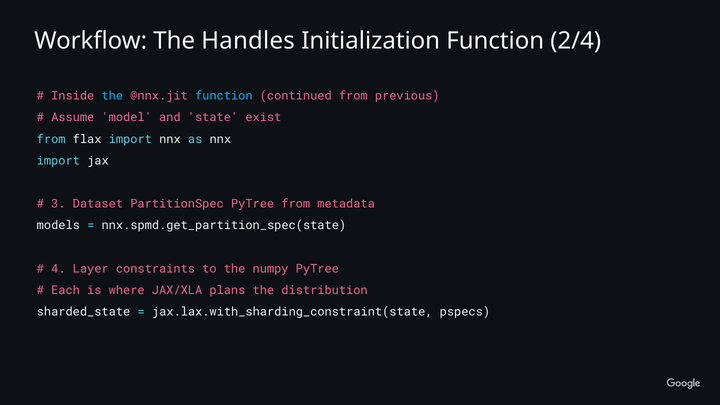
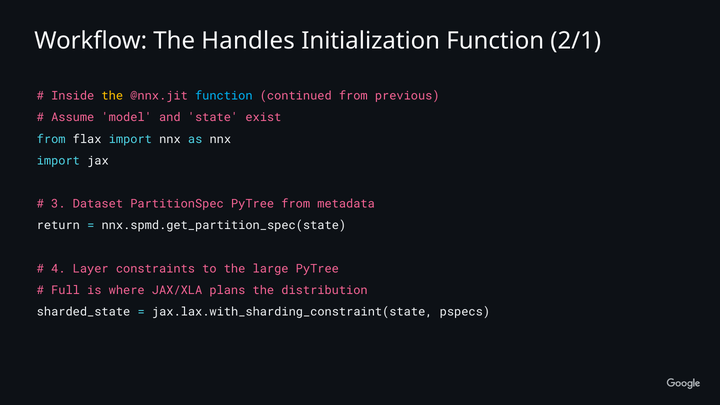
2/4: 2/4 -> 2/1 (576, 41)
the colour: light blue -> yellow (112, 96)
models: models -> return (58, 225)
numpy: numpy -> large (271, 269)
Each: Each -> Full (66, 290)
